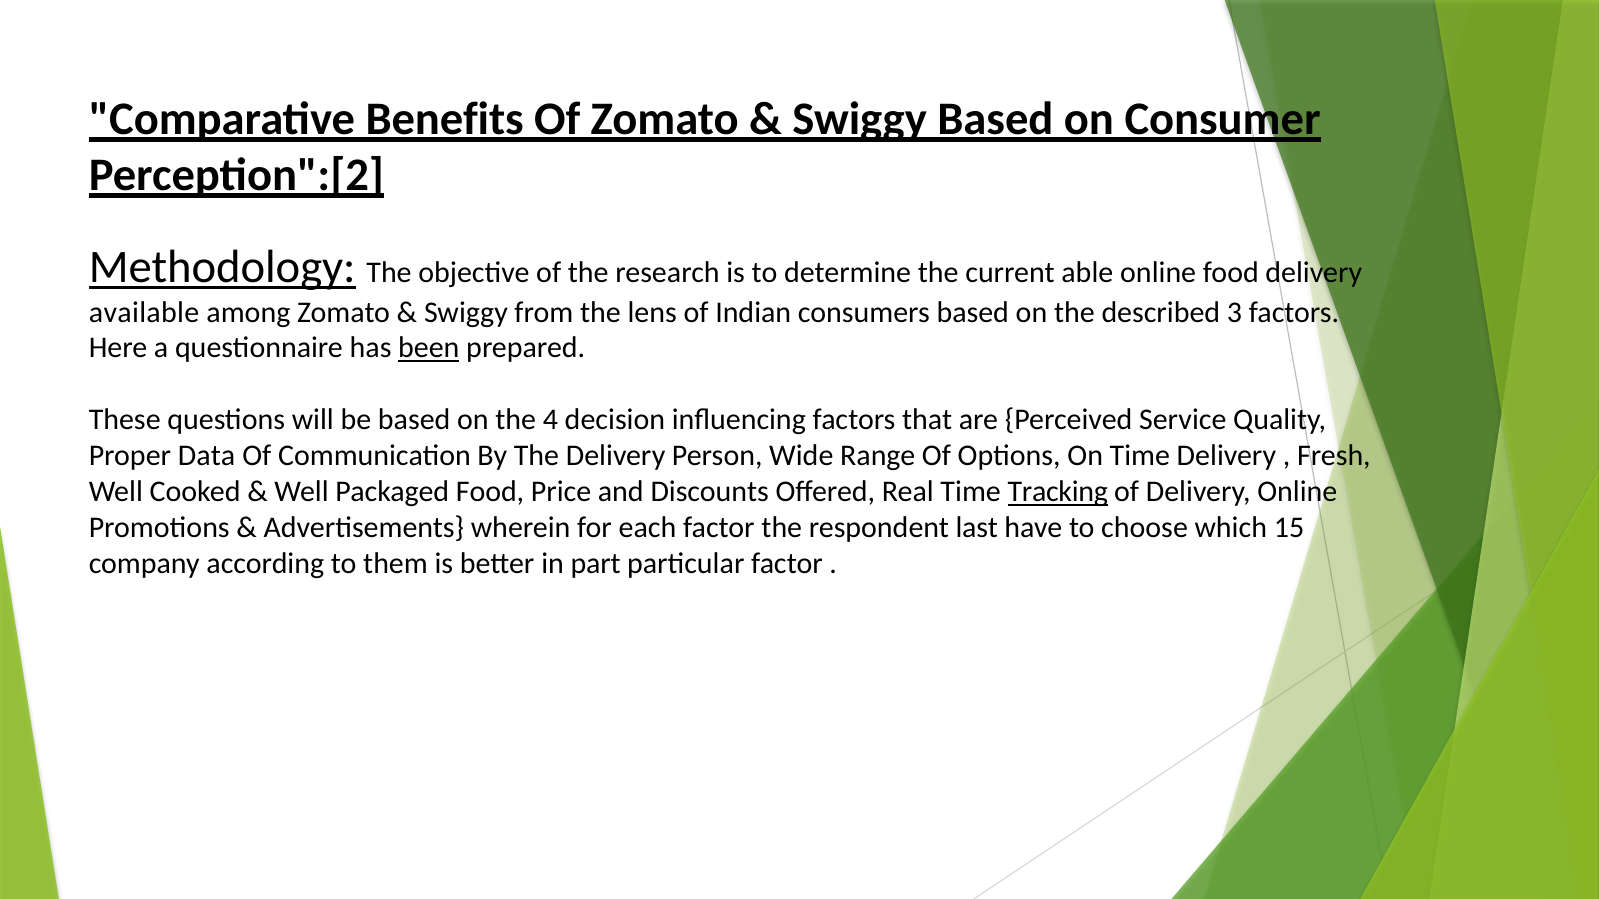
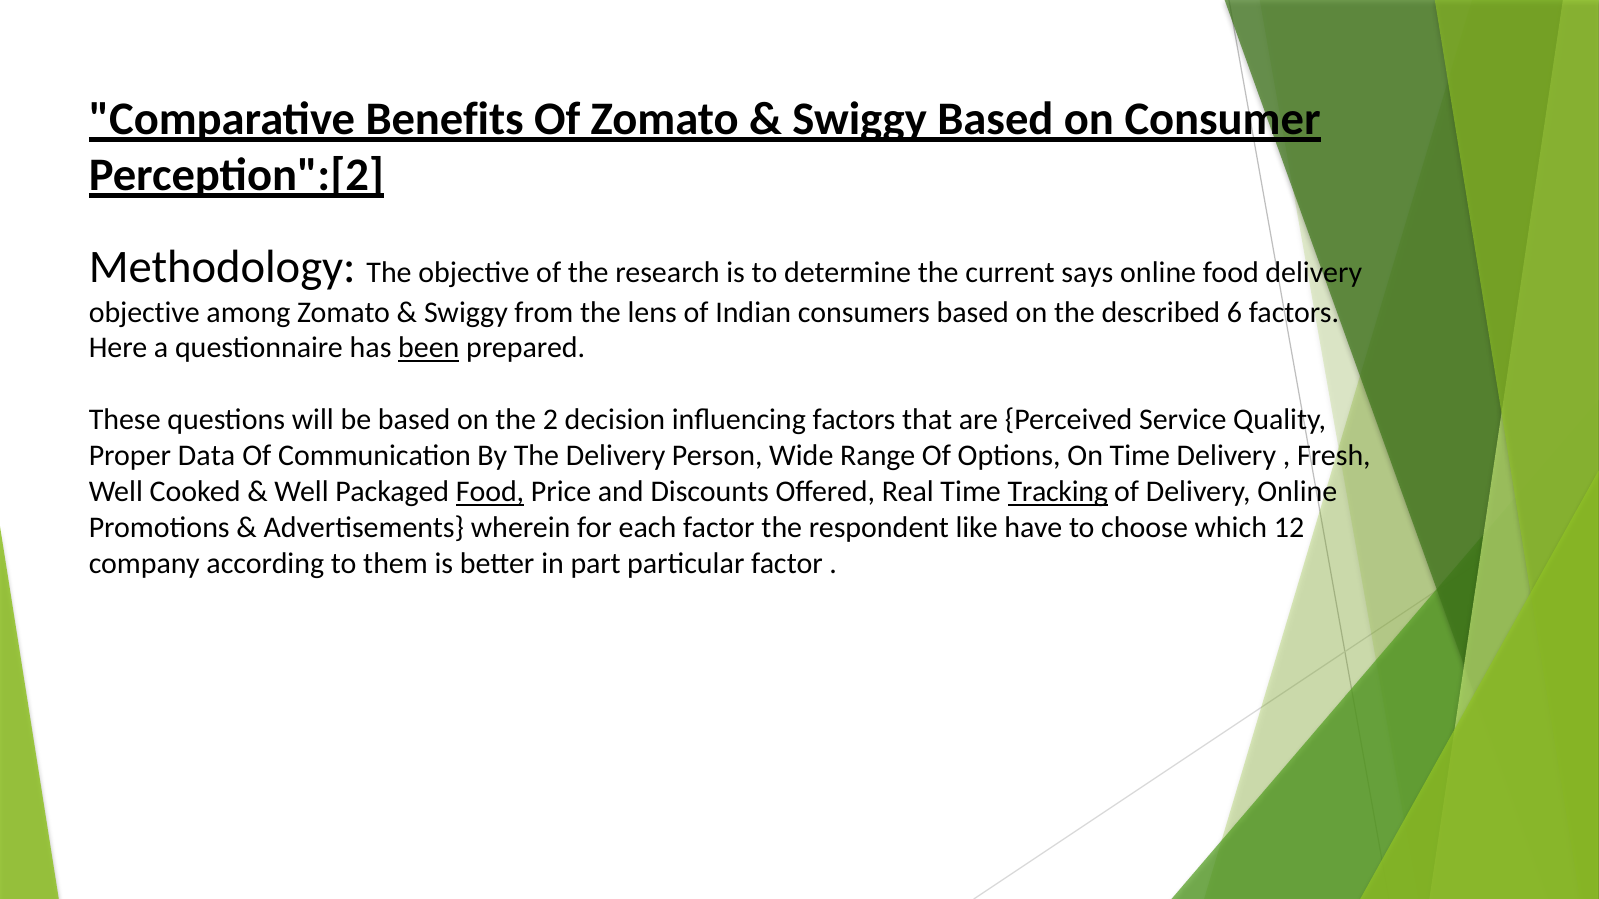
Methodology underline: present -> none (222, 267)
able: able -> says (1087, 273)
available: available -> objective (144, 312)
3: 3 -> 6 (1234, 312)
4: 4 -> 2 (550, 420)
Food underline: none -> present (490, 492)
last: last -> like (977, 528)
15: 15 -> 12 (1289, 528)
